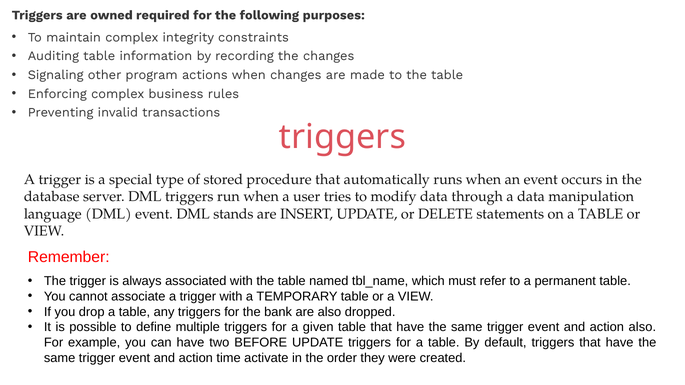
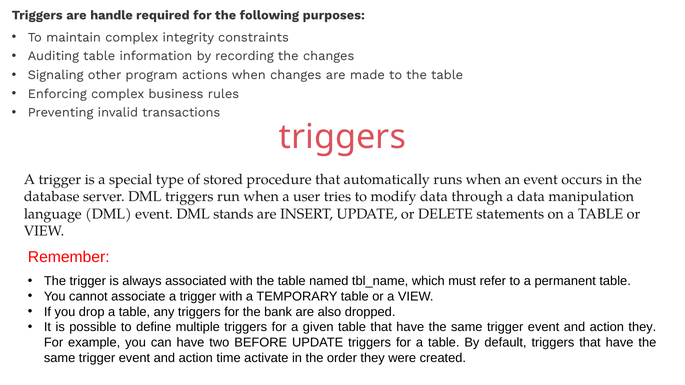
owned: owned -> handle (111, 15)
action also: also -> they (642, 327)
